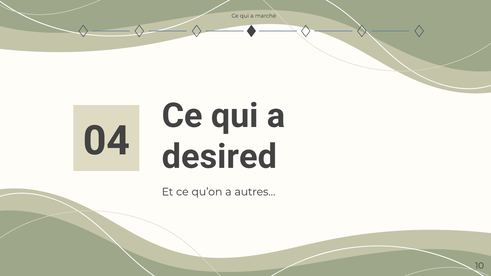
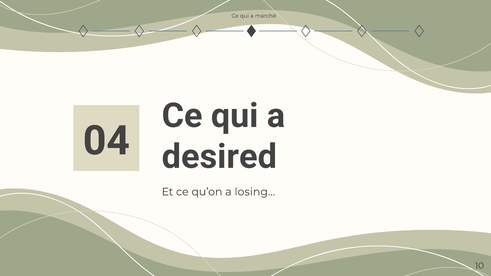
autres…: autres… -> losing… (255, 192)
